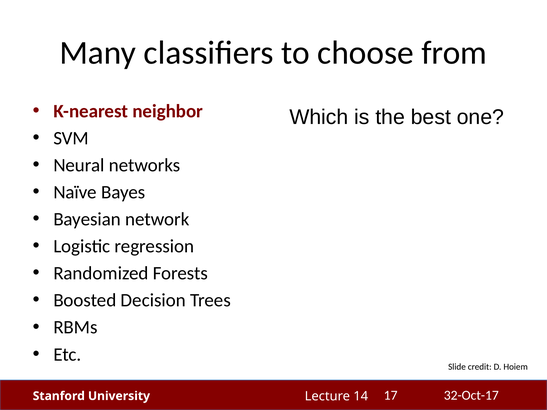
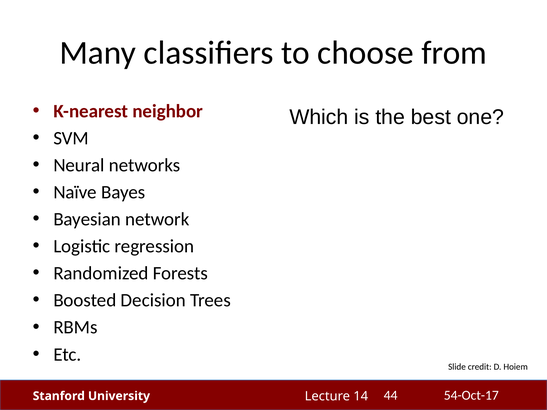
32-Oct-17: 32-Oct-17 -> 54-Oct-17 (471, 396)
17: 17 -> 44 (391, 396)
